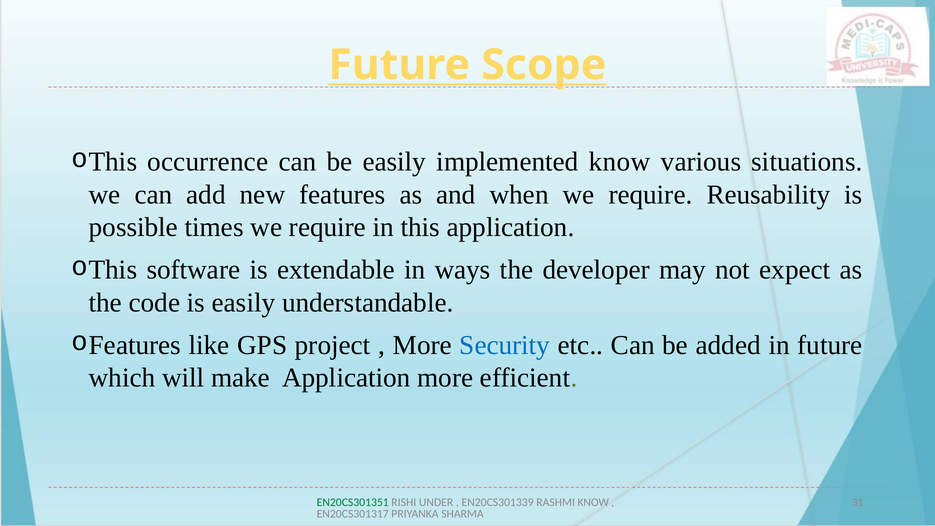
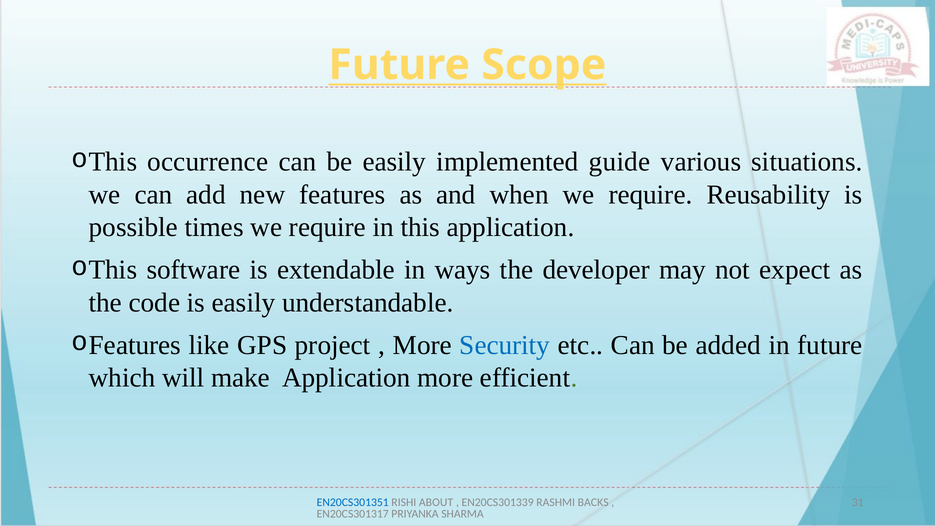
implemented know: know -> guide (620, 162)
EN20CS301351 colour: green -> blue (353, 502)
UNDER: UNDER -> ABOUT (436, 502)
RASHMI KNOW: KNOW -> BACKS (593, 502)
